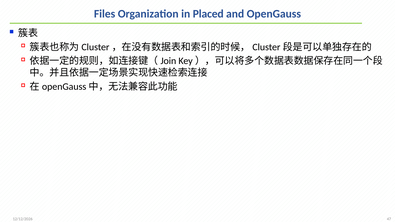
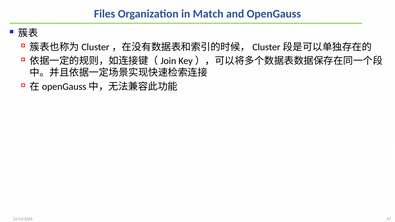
Placed: Placed -> Match (208, 14)
